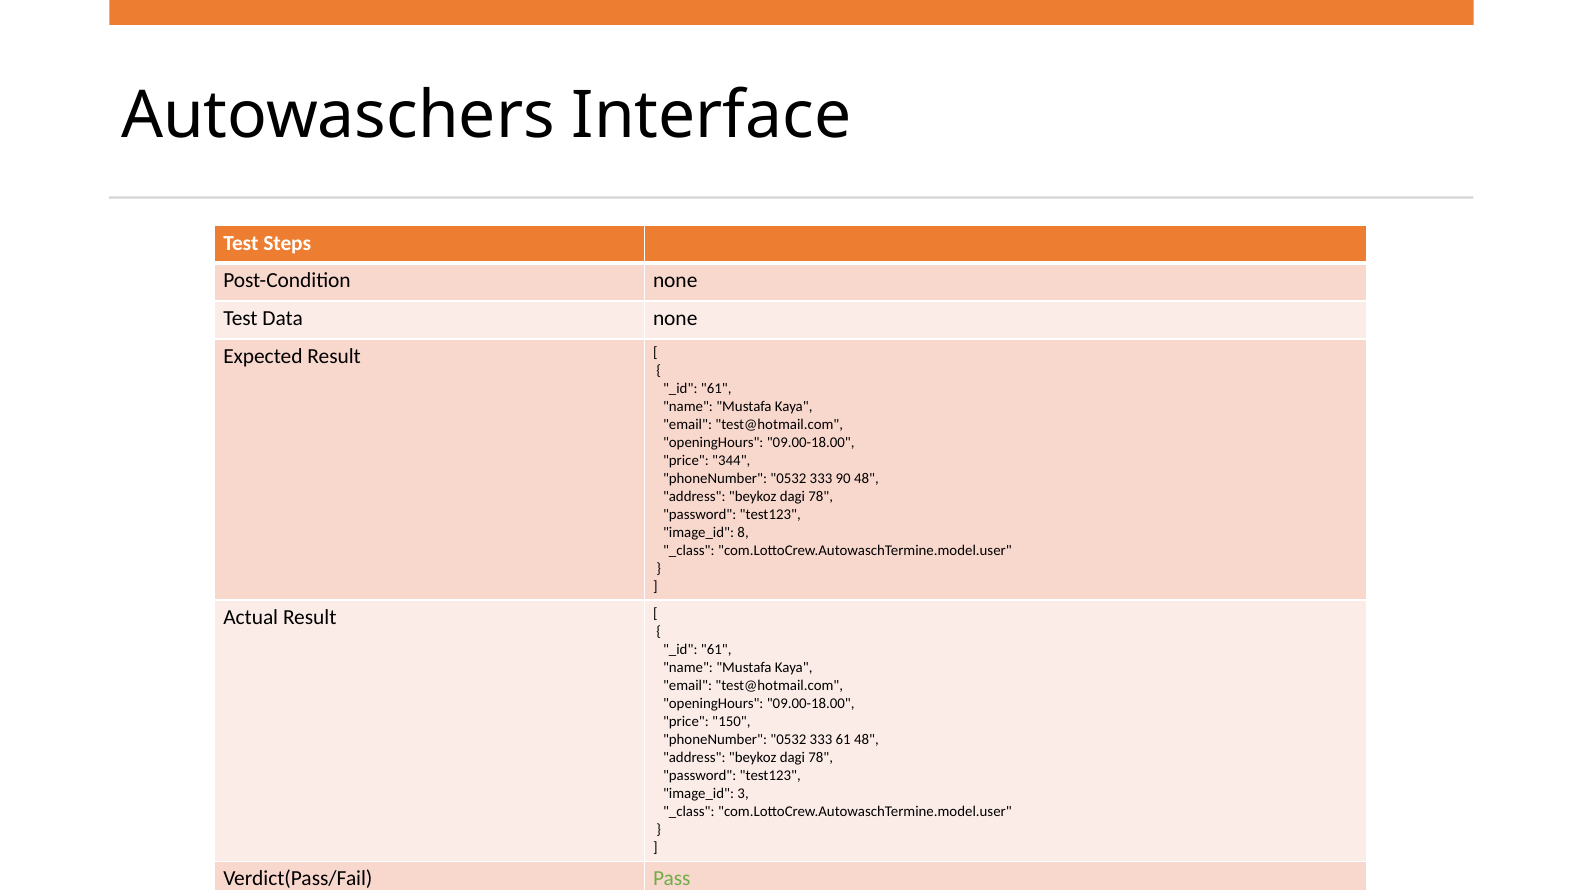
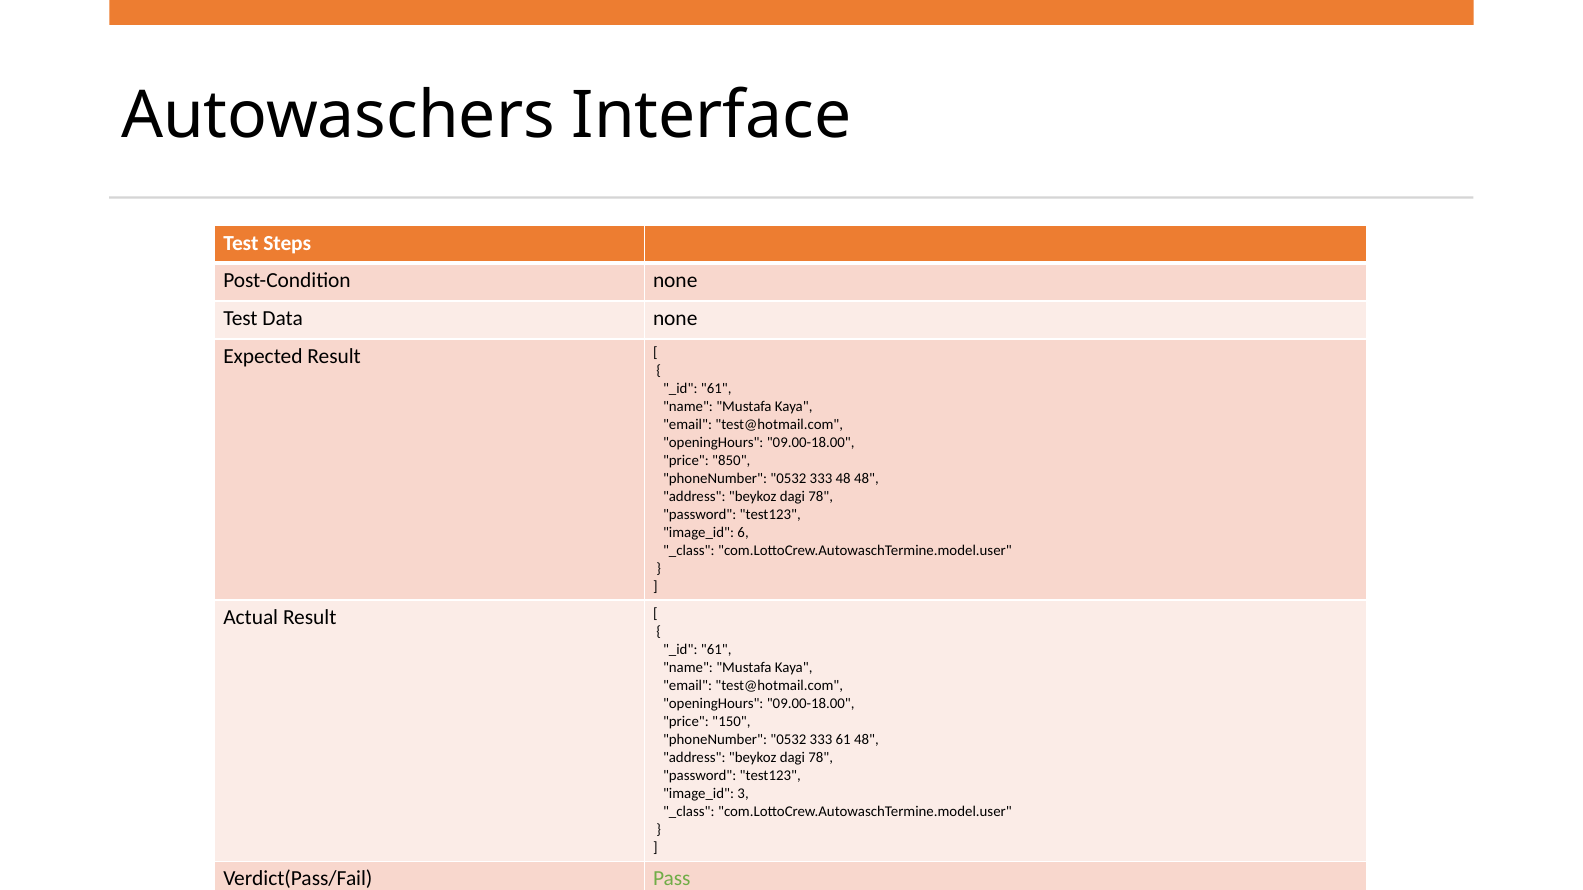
344: 344 -> 850 (731, 461)
333 90: 90 -> 48 (843, 479)
8: 8 -> 6 (743, 533)
